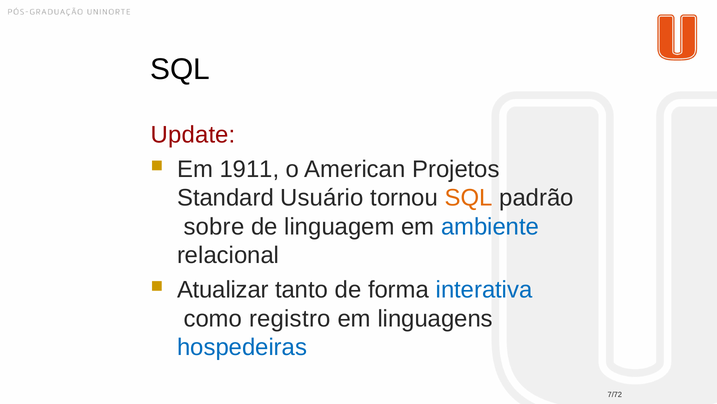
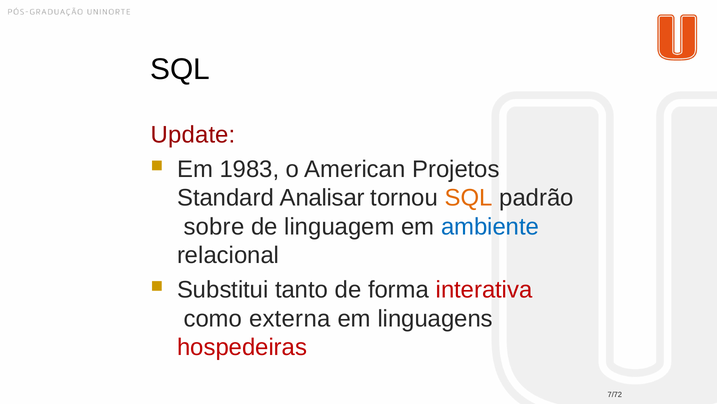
1911: 1911 -> 1983 (249, 169)
Usuário: Usuário -> Analisar (322, 198)
Atualizar: Atualizar -> Substitui (223, 290)
interativa colour: blue -> red (484, 290)
registro: registro -> externa (290, 318)
hospedeiras colour: blue -> red (242, 347)
